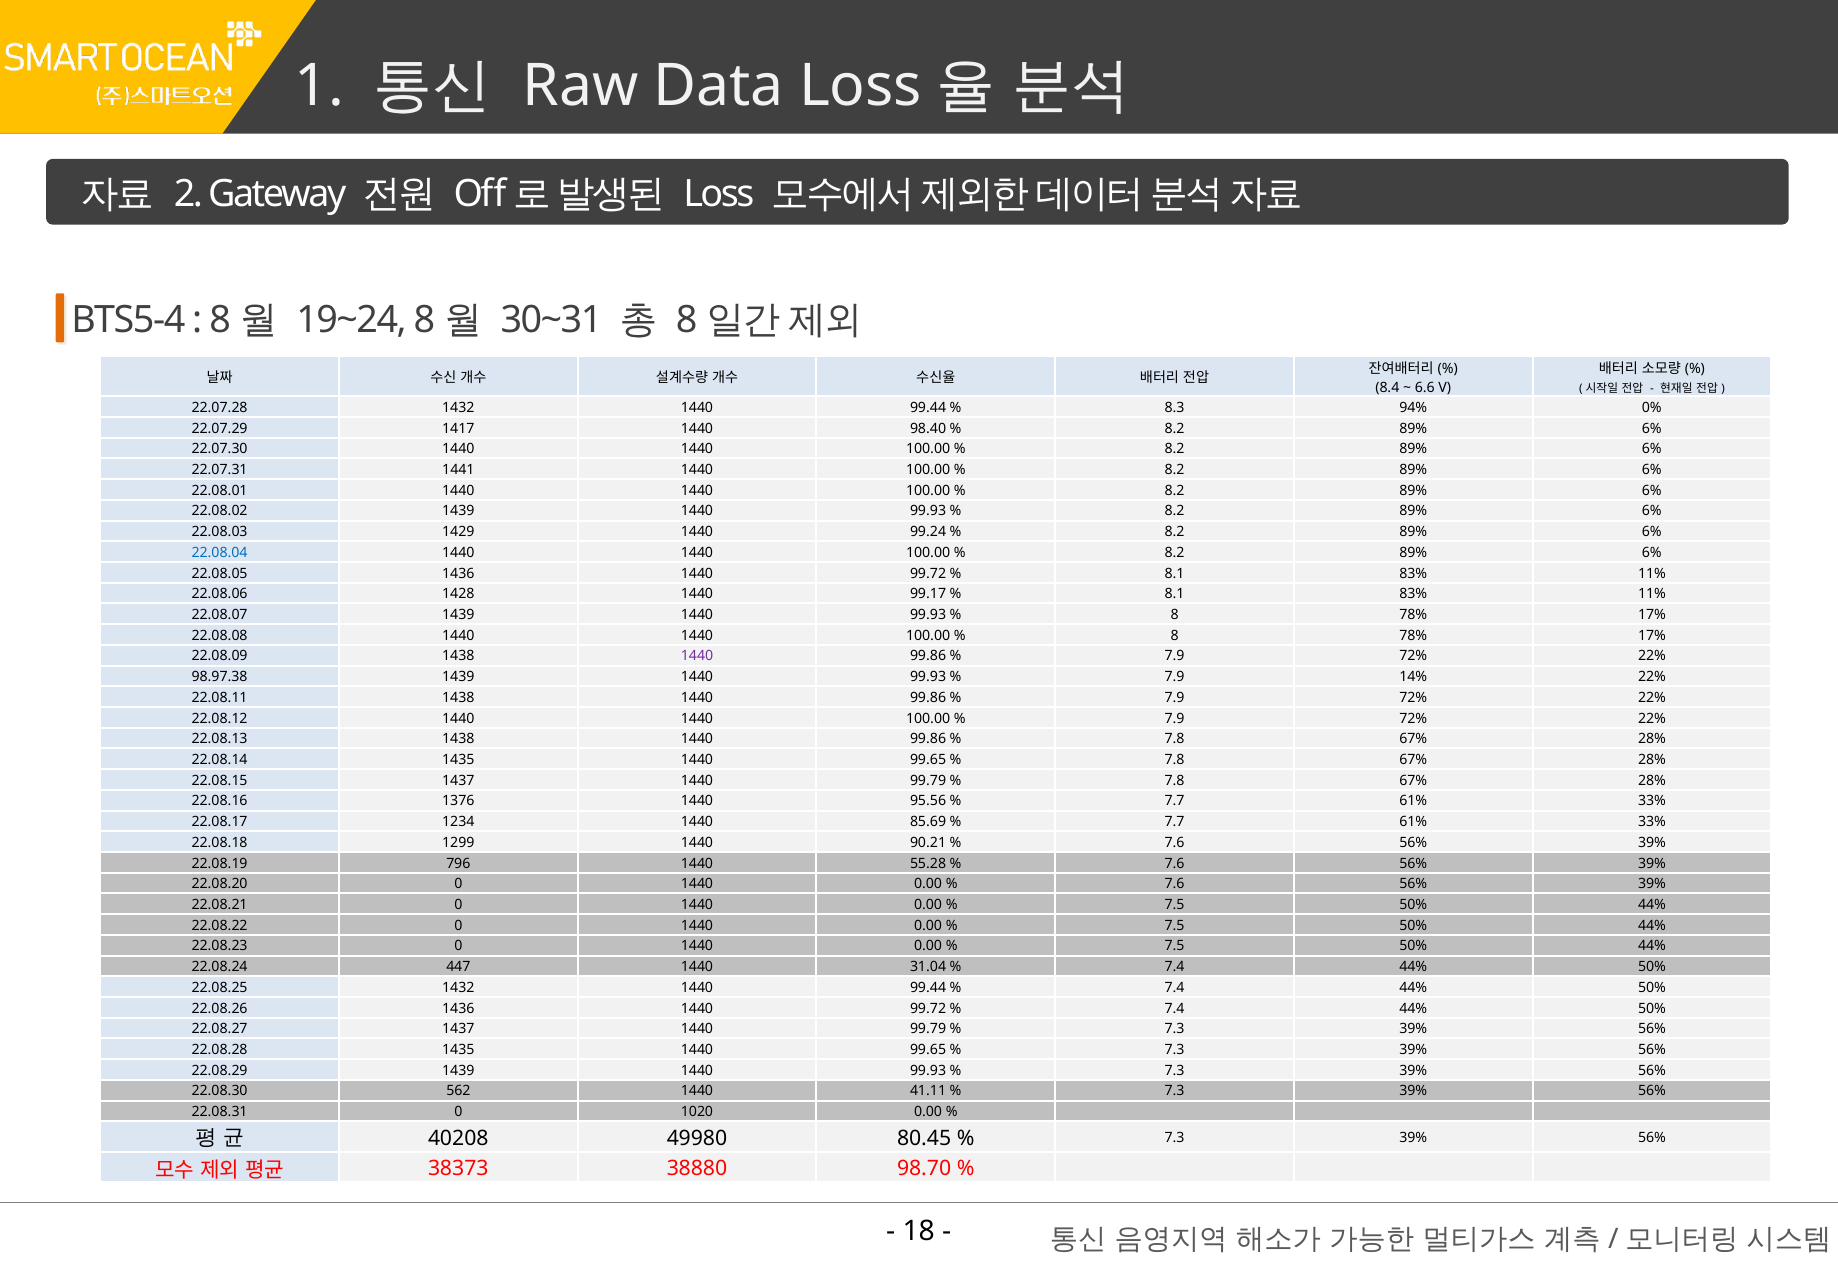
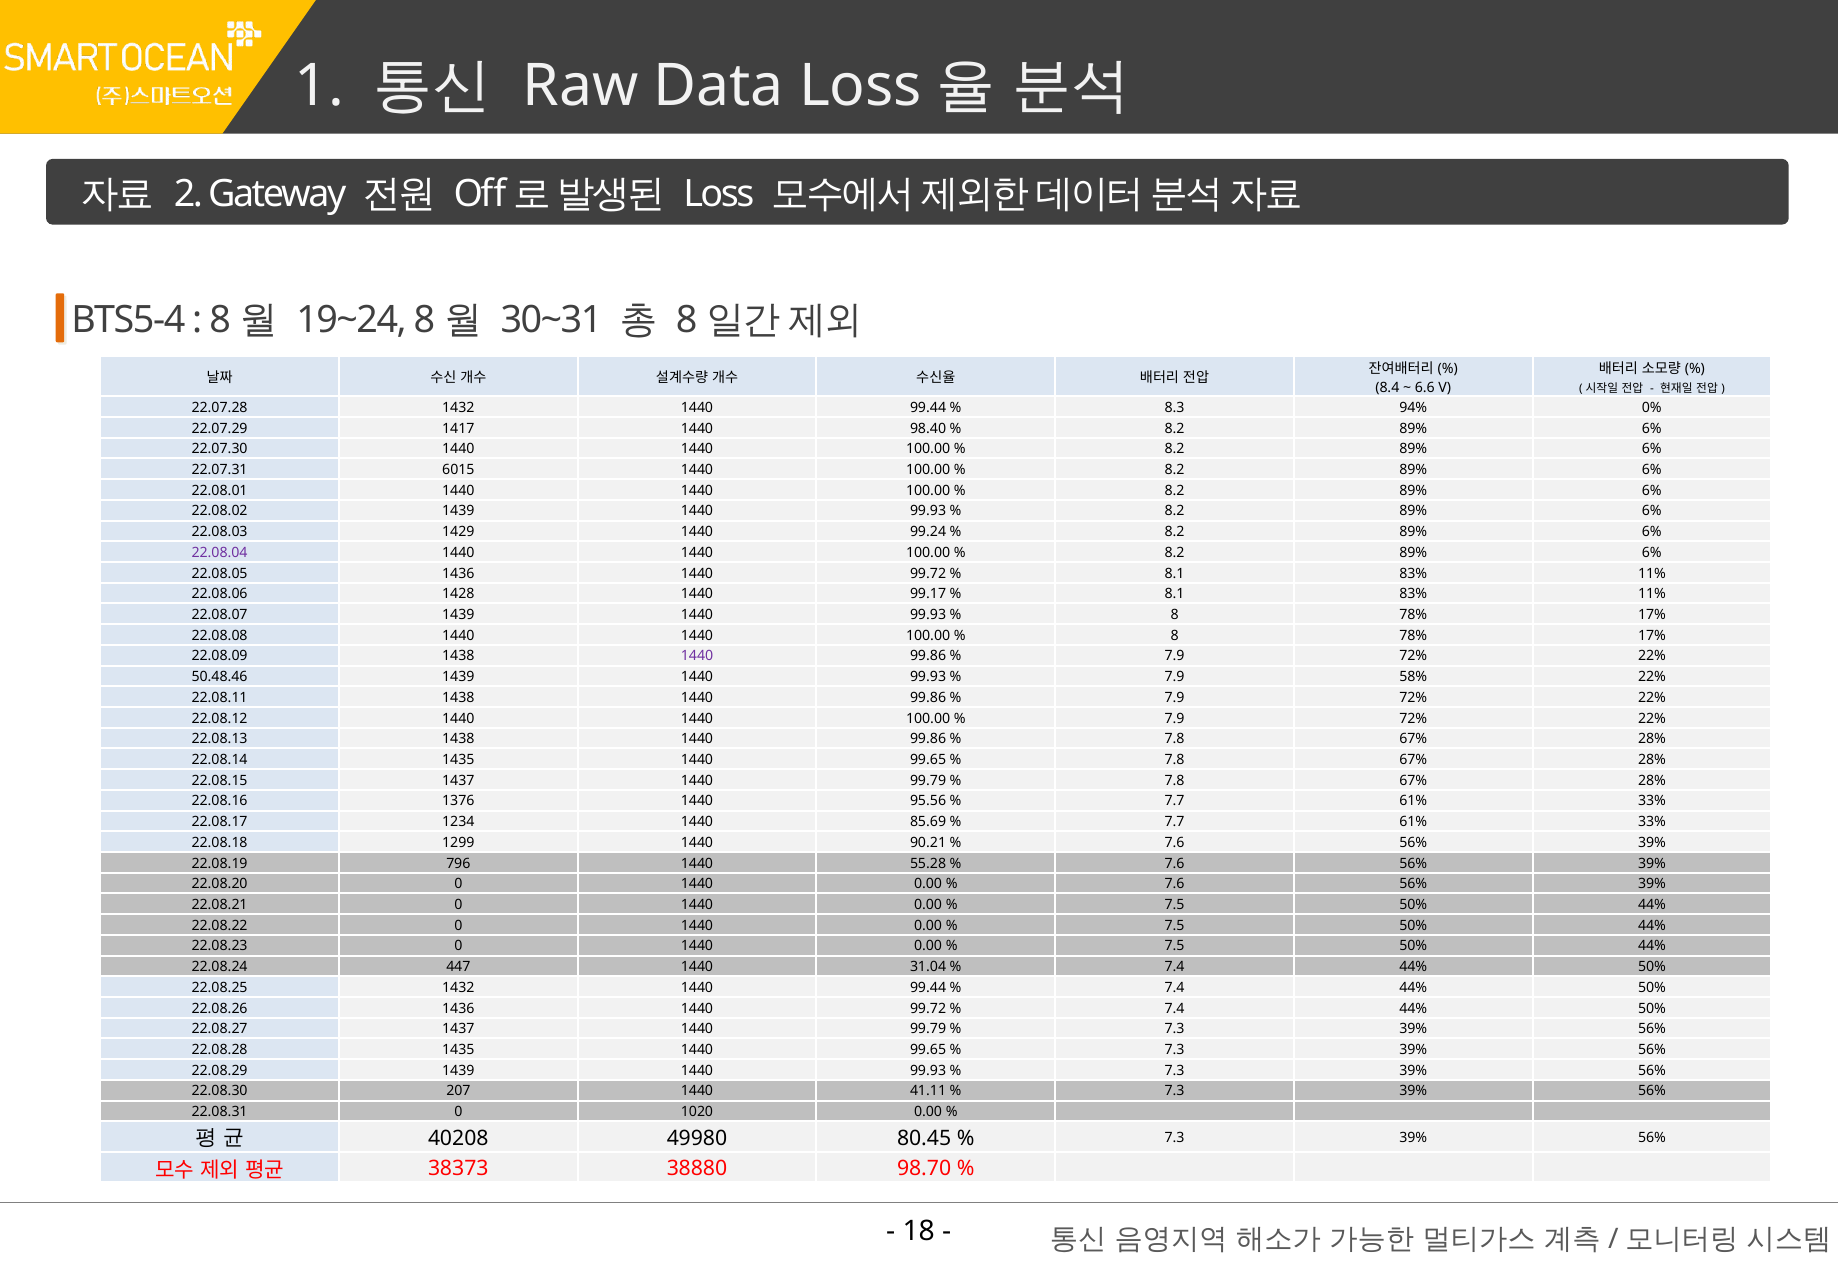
1441: 1441 -> 6015 (458, 470)
22.08.04 colour: blue -> purple (220, 553)
98.97.38: 98.97.38 -> 50.48.46 (220, 677)
14%: 14% -> 58% (1413, 677)
562: 562 -> 207 (458, 1091)
